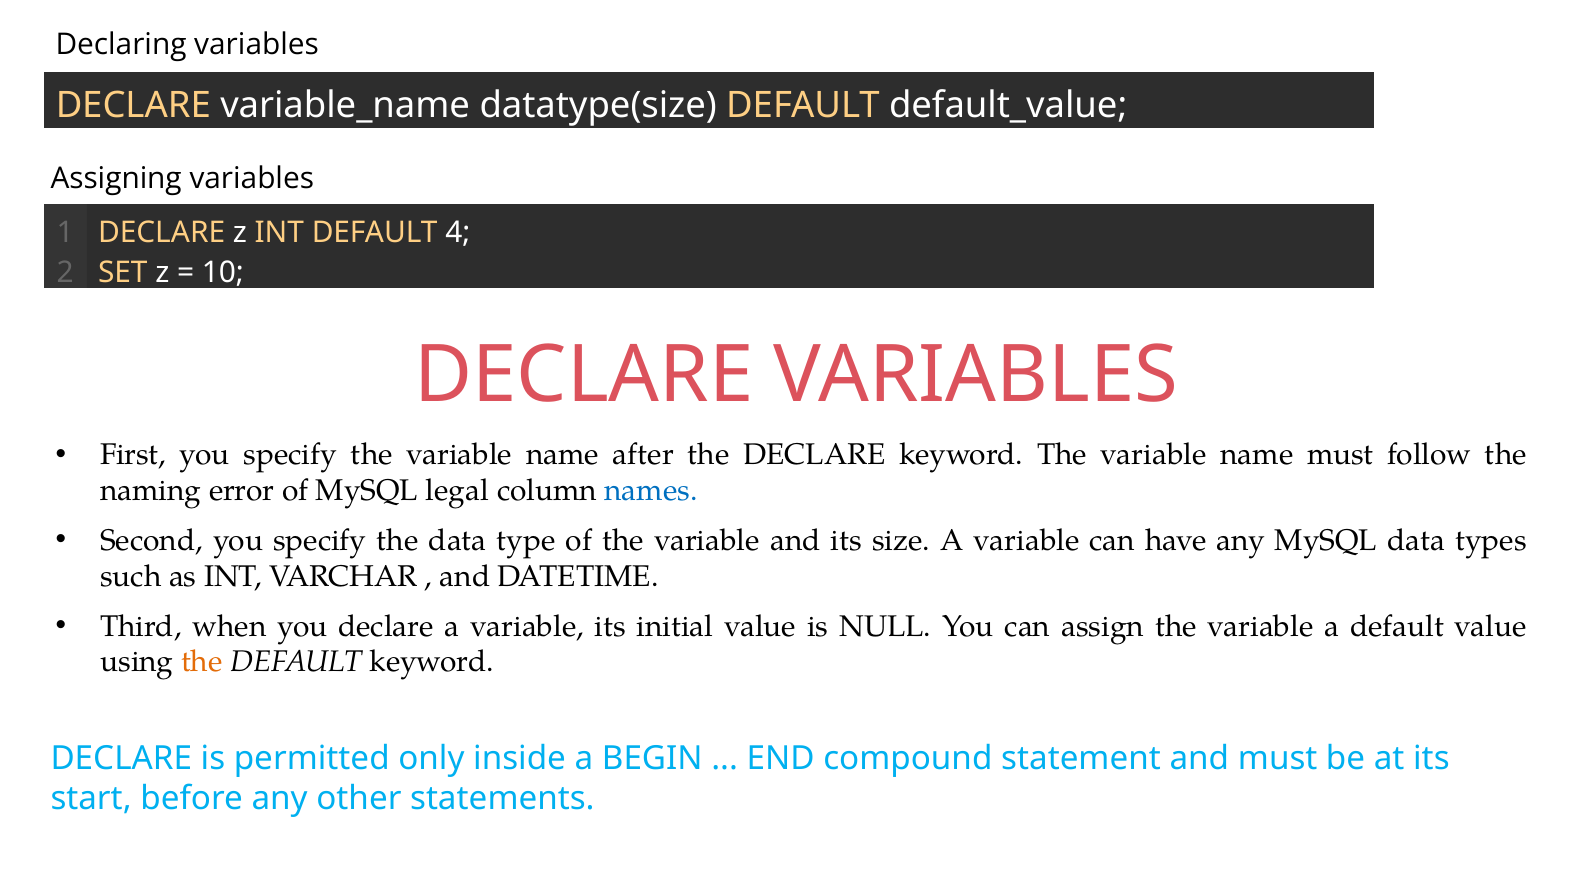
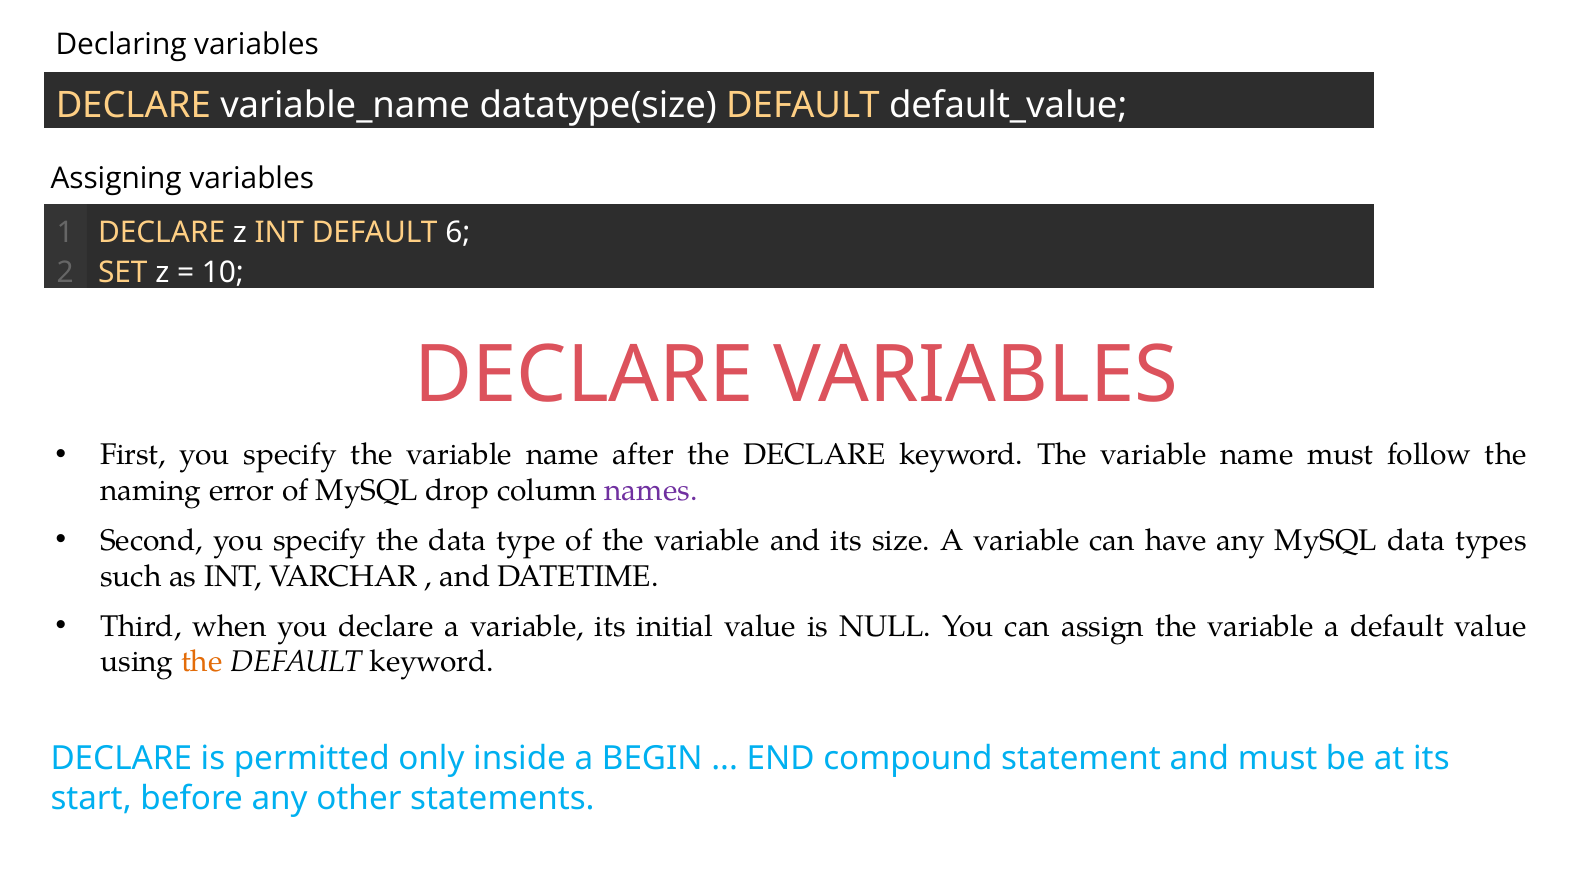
4: 4 -> 6 (458, 232)
legal: legal -> drop (458, 491)
names colour: blue -> purple (651, 491)
